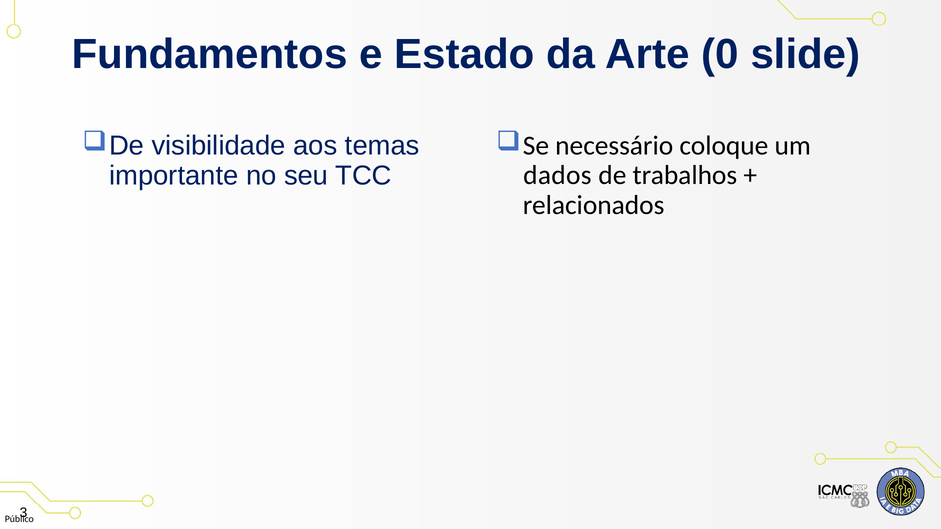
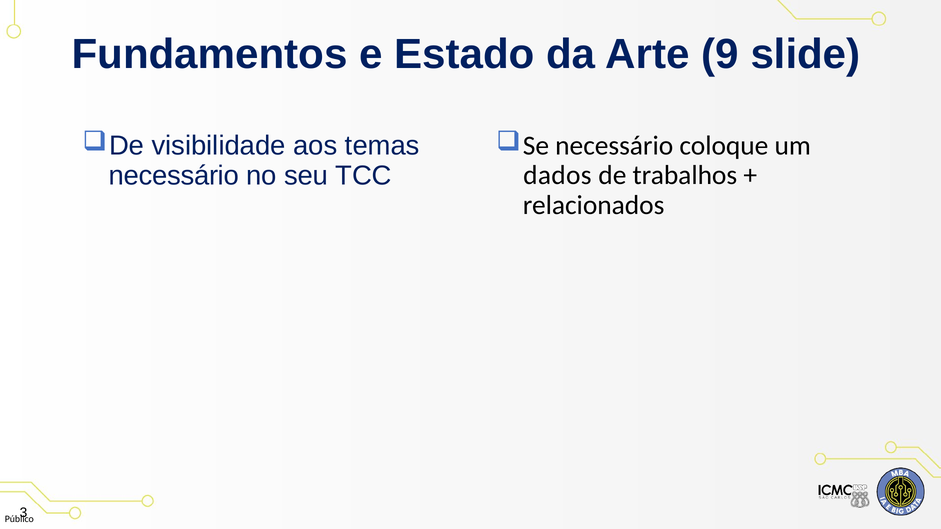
0: 0 -> 9 (720, 54)
importante: importante -> necessário (174, 176)
